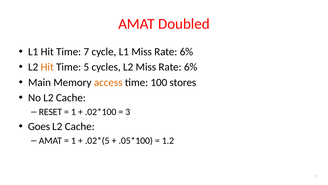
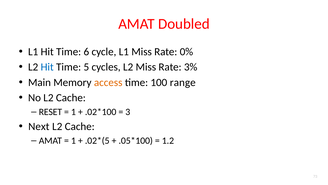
7: 7 -> 6 (86, 52)
L1 Miss Rate 6%: 6% -> 0% (186, 52)
Hit colour: orange -> blue (47, 67)
L2 Miss Rate 6%: 6% -> 3% (191, 67)
stores: stores -> range (183, 82)
Goes: Goes -> Next (39, 126)
